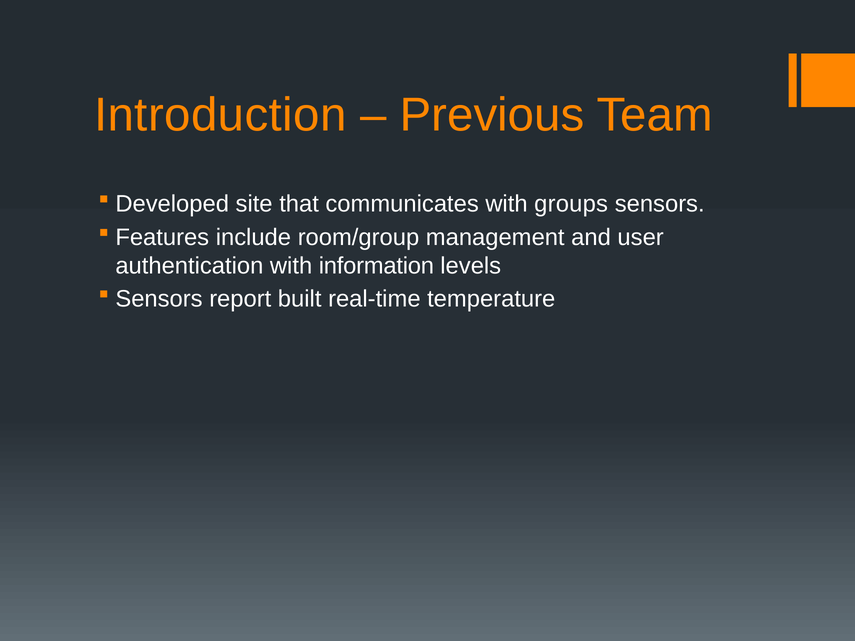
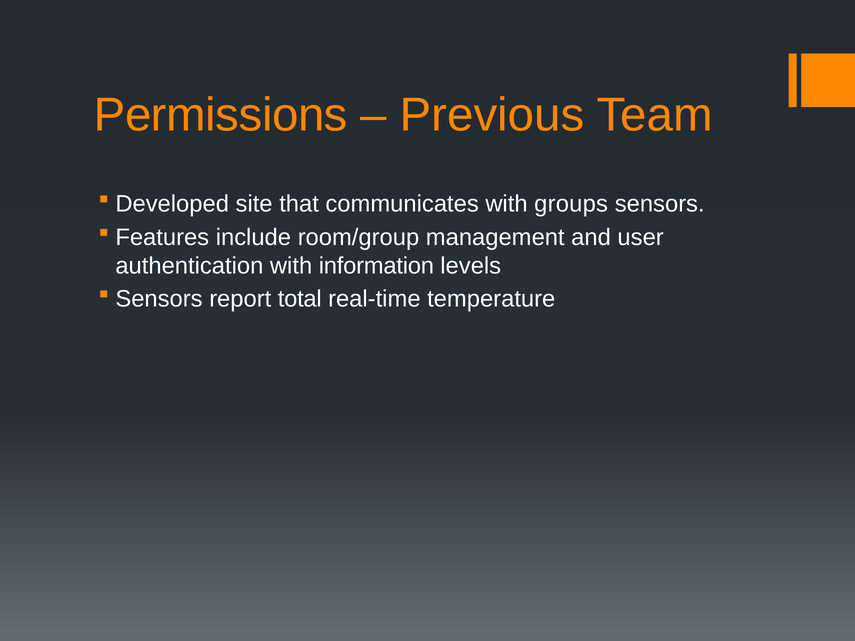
Introduction: Introduction -> Permissions (221, 115)
built: built -> total (300, 299)
